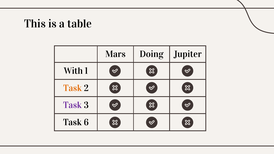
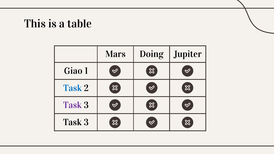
With: With -> Giao (73, 71)
Task colour: orange -> blue (73, 88)
6: 6 -> 3 (86, 122)
